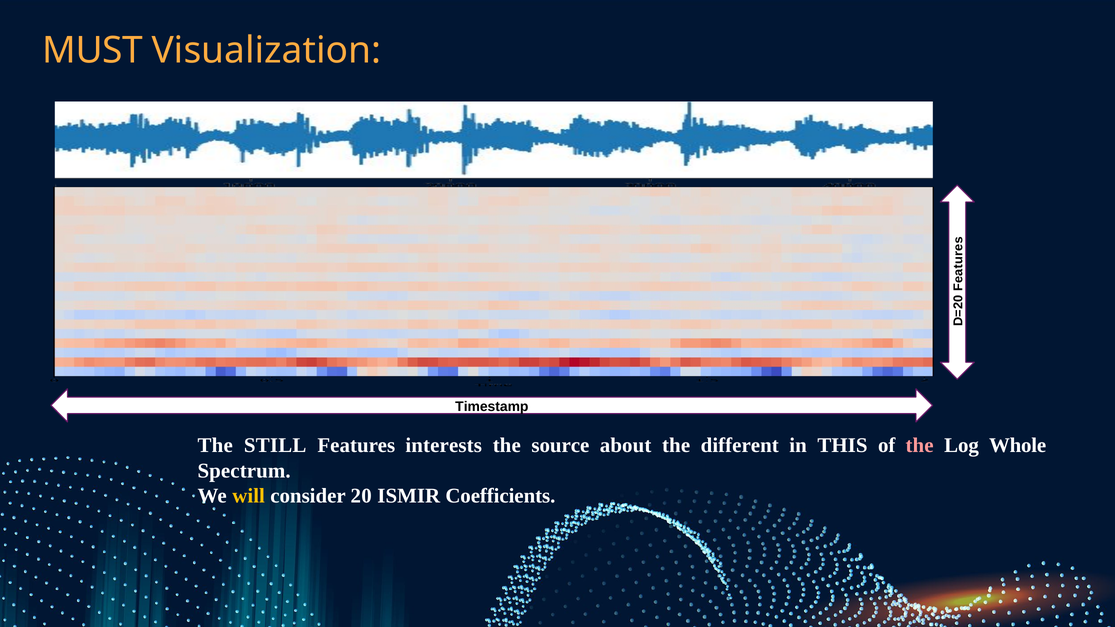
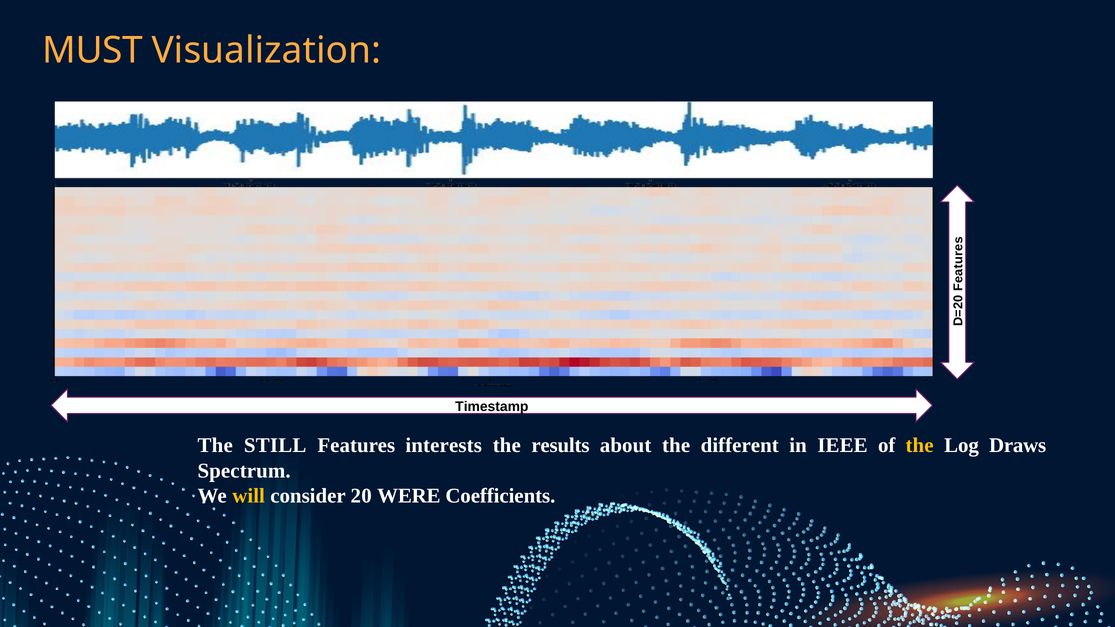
source: source -> results (560, 446)
THIS: THIS -> IEEE (842, 446)
the colour: pink -> yellow (920, 446)
Whole: Whole -> Draws (1018, 446)
ISMIR: ISMIR -> WERE (409, 496)
